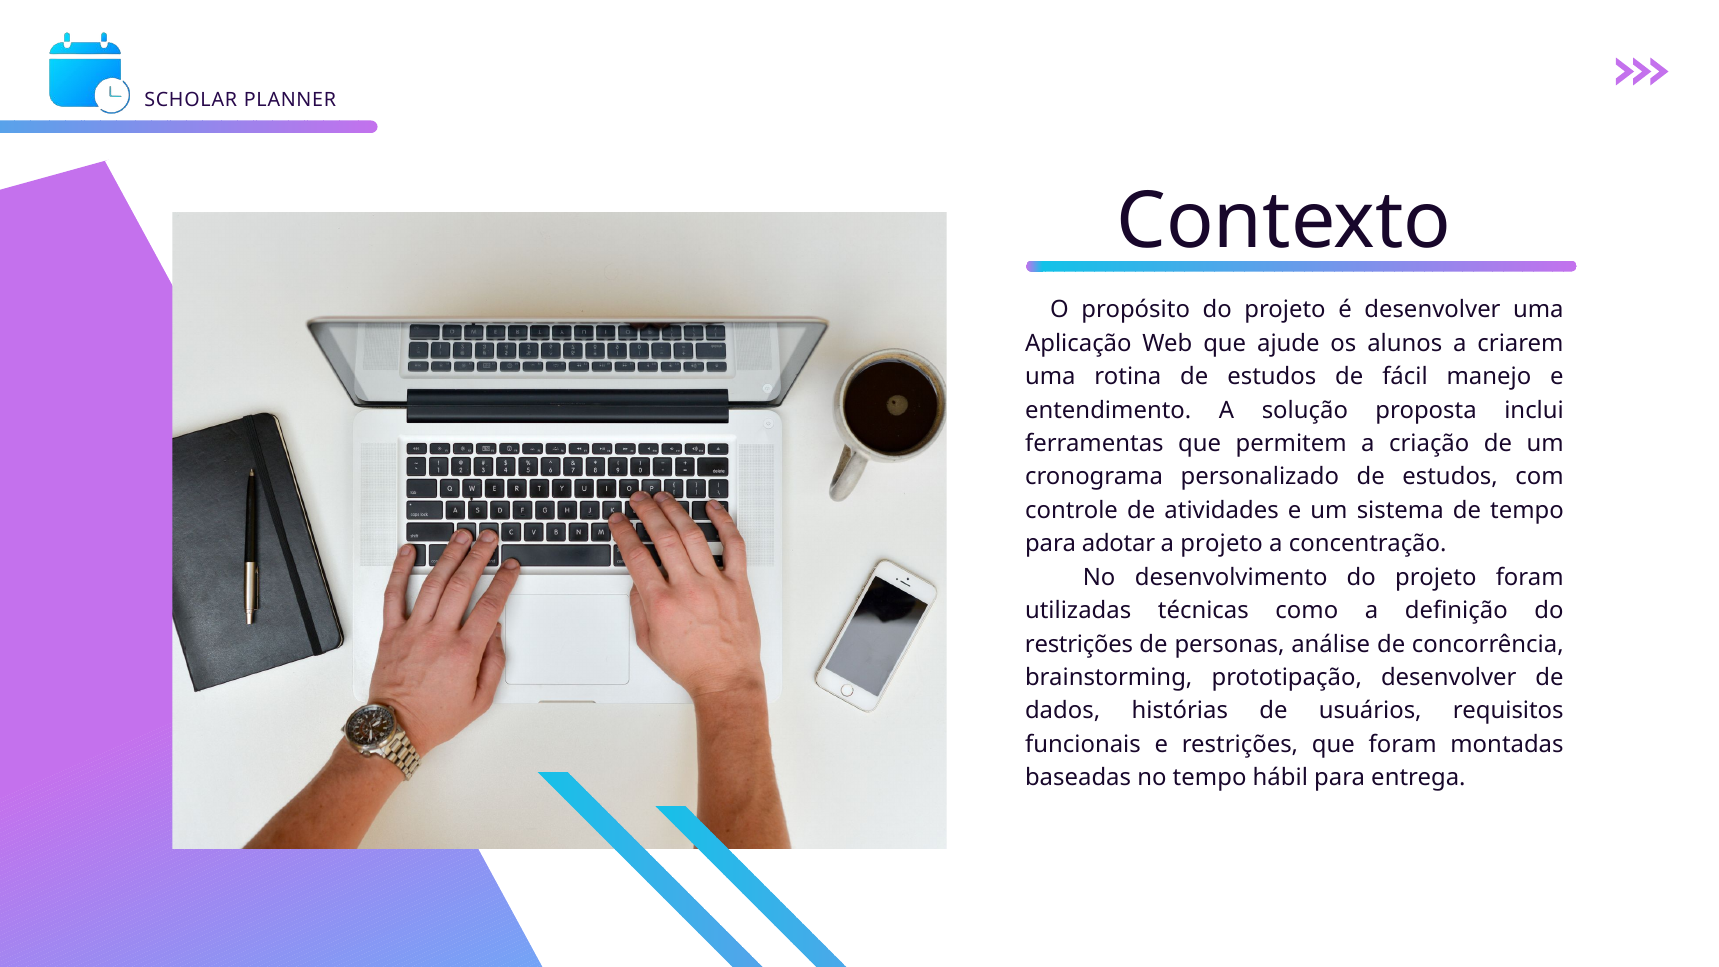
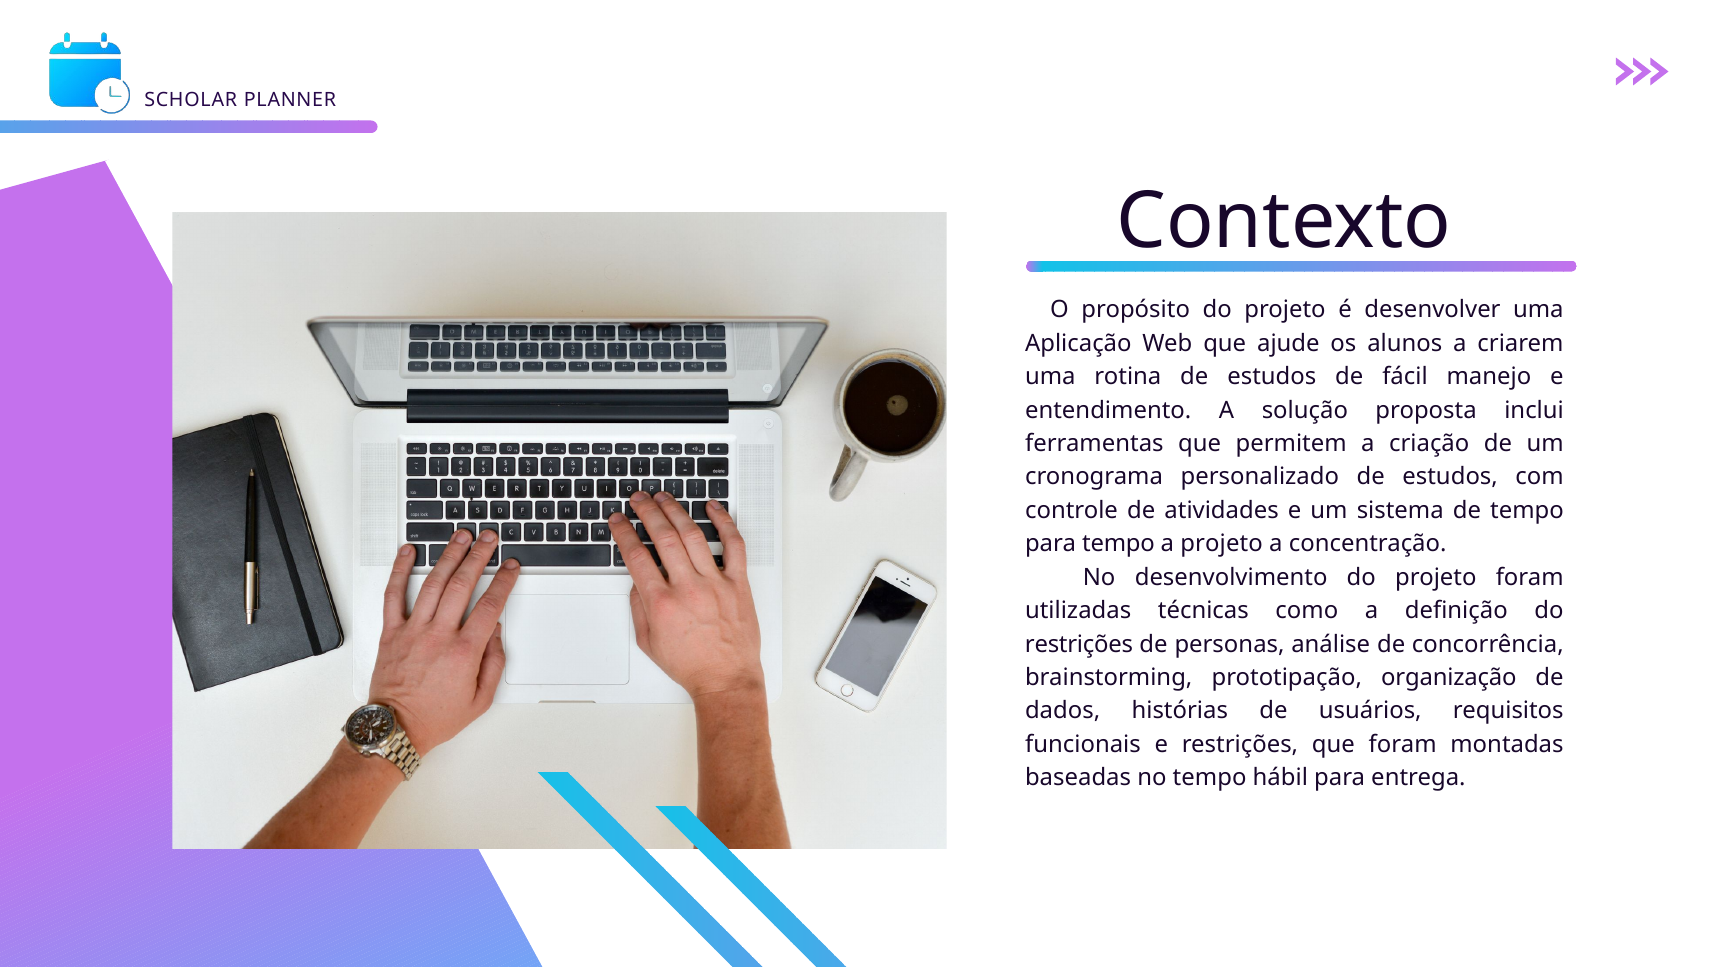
para adotar: adotar -> tempo (1119, 544)
prototipação desenvolver: desenvolver -> organização (1449, 678)
